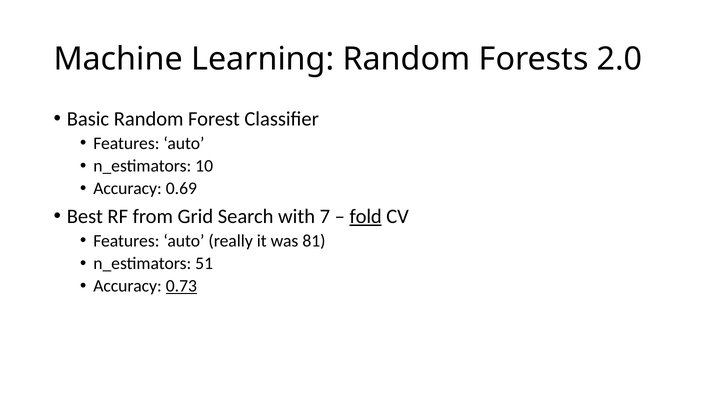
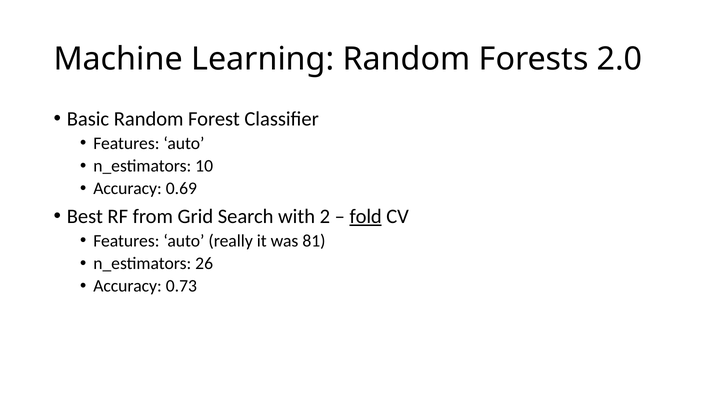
7: 7 -> 2 (325, 217)
51: 51 -> 26 (204, 263)
0.73 underline: present -> none (181, 286)
